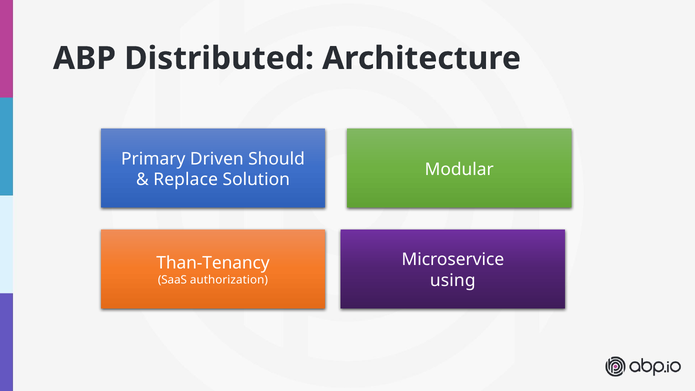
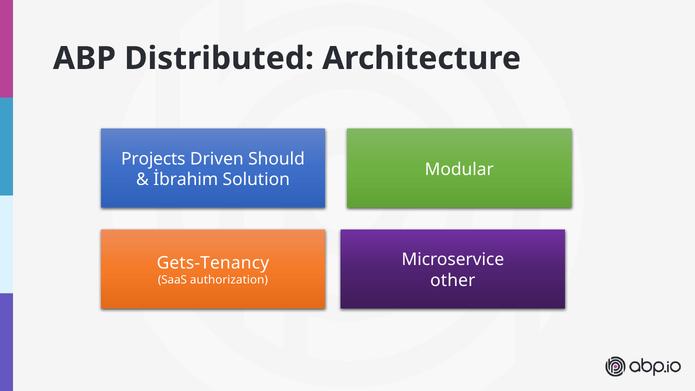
Primary: Primary -> Projects (153, 159)
Replace: Replace -> İbrahim (186, 180)
Than-Tenancy: Than-Tenancy -> Gets-Tenancy (213, 263)
using: using -> other (453, 280)
